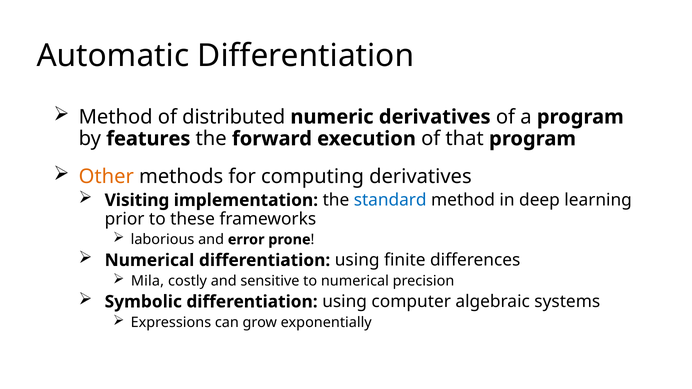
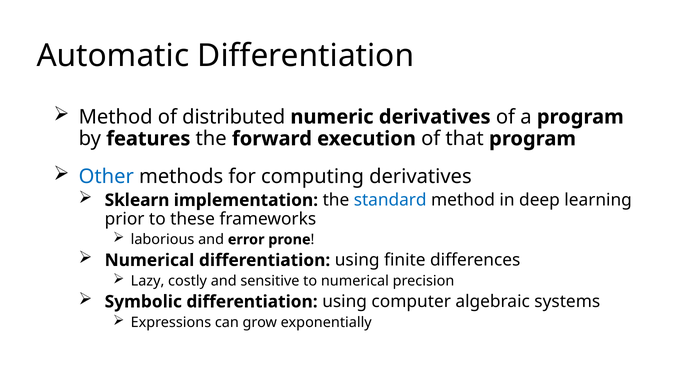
Other colour: orange -> blue (106, 176)
Visiting: Visiting -> Sklearn (137, 200)
Mila: Mila -> Lazy (148, 281)
